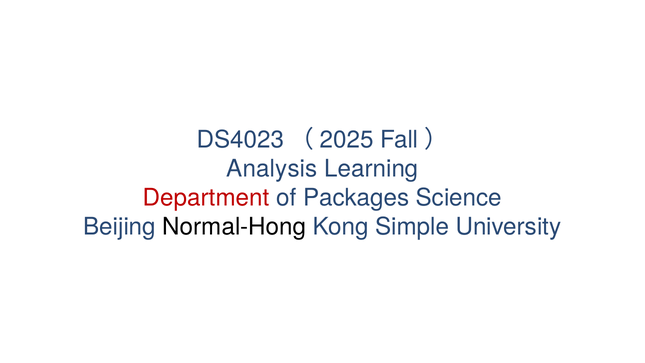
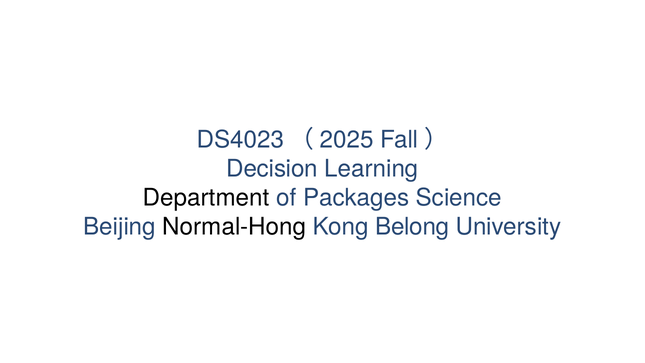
Analysis: Analysis -> Decision (272, 169)
Department colour: red -> black (206, 198)
Simple: Simple -> Belong (412, 227)
